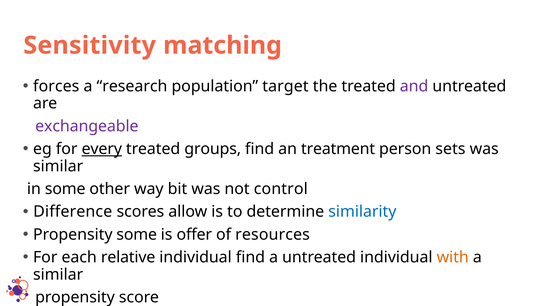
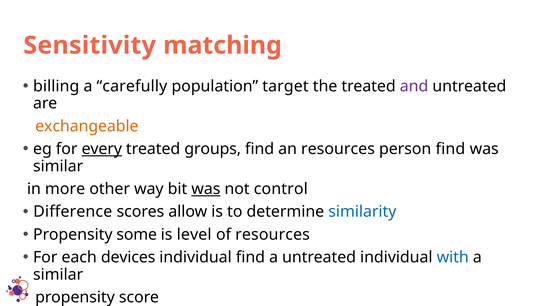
forces: forces -> billing (56, 86)
research: research -> carefully (132, 86)
exchangeable colour: purple -> orange (87, 126)
an treatment: treatment -> resources (338, 149)
person sets: sets -> find (450, 149)
in some: some -> more (65, 189)
was underline: none -> present (206, 189)
offer: offer -> level (194, 235)
relative: relative -> devices (128, 258)
with colour: orange -> blue (453, 258)
